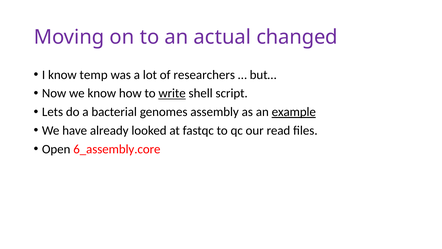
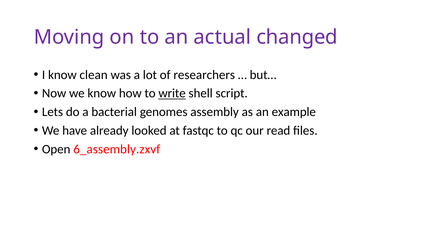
temp: temp -> clean (94, 75)
example underline: present -> none (294, 112)
6_assembly.core: 6_assembly.core -> 6_assembly.zxvf (117, 149)
